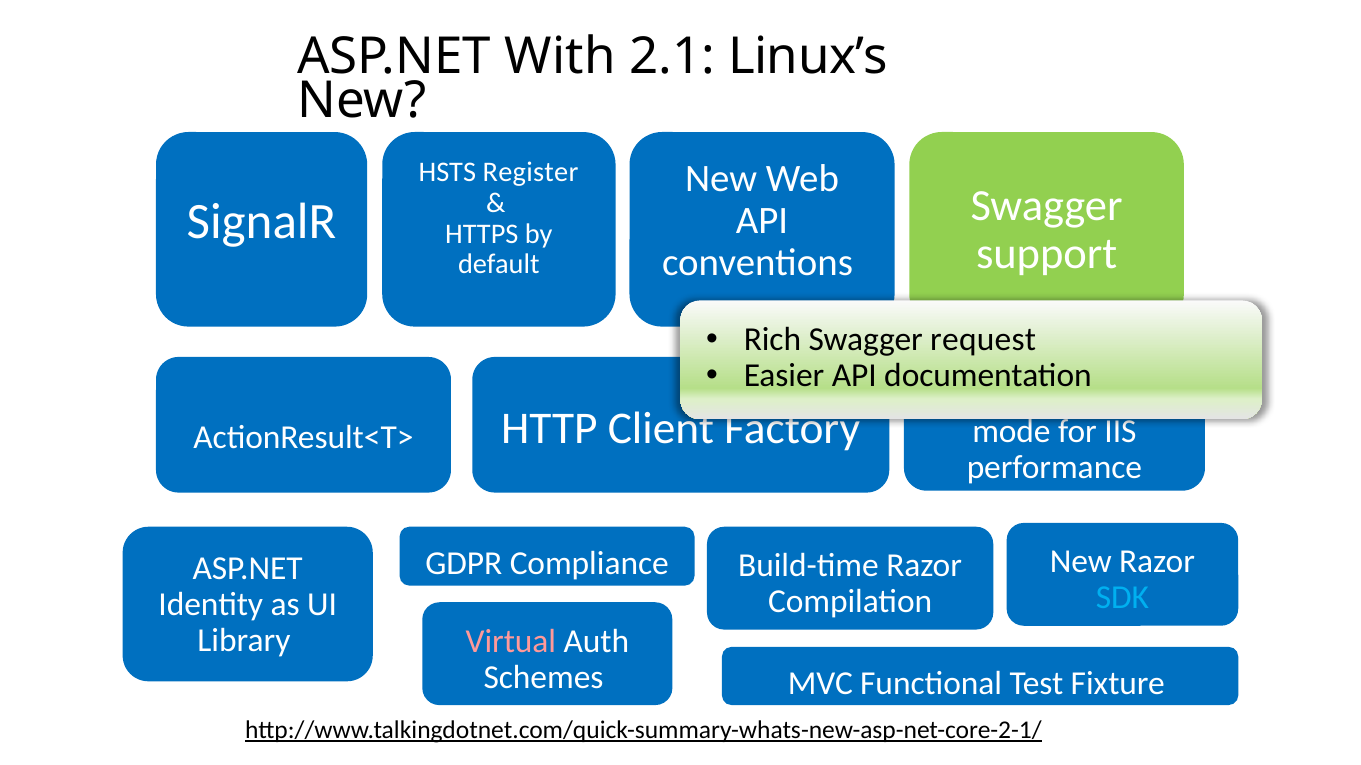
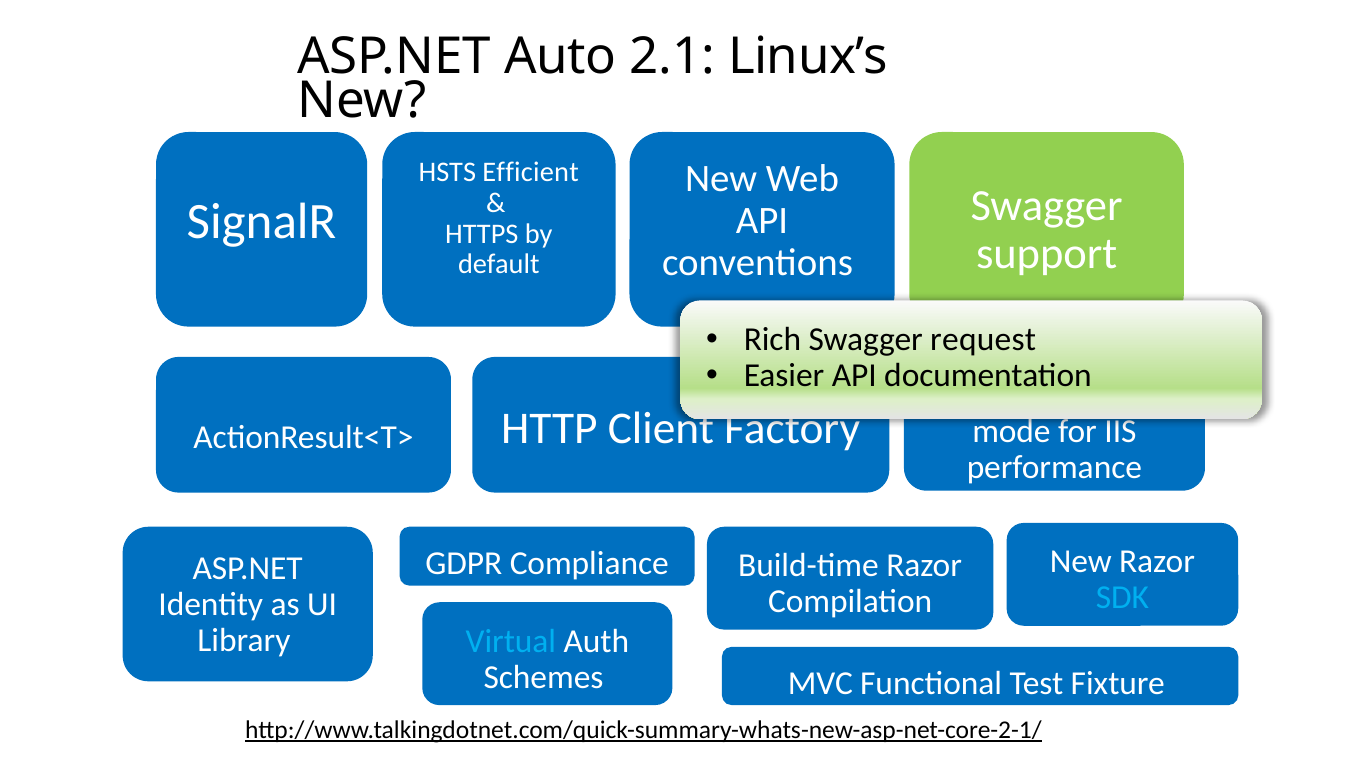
With: With -> Auto (561, 57)
Register: Register -> Efficient (531, 173)
Virtual colour: pink -> light blue (511, 642)
